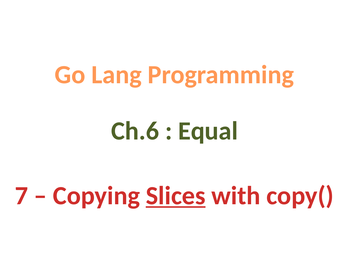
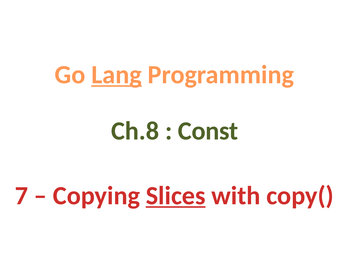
Lang underline: none -> present (117, 75)
Ch.6: Ch.6 -> Ch.8 (135, 131)
Equal: Equal -> Const (208, 131)
